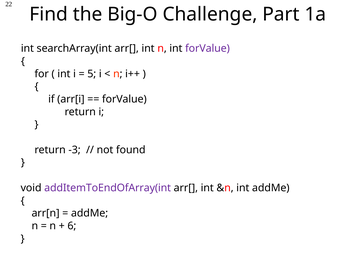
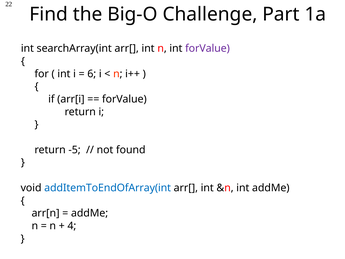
5: 5 -> 6 (92, 74)
-3: -3 -> -5 (75, 150)
addItemToEndOfArray(int colour: purple -> blue (108, 188)
6: 6 -> 4 (72, 226)
